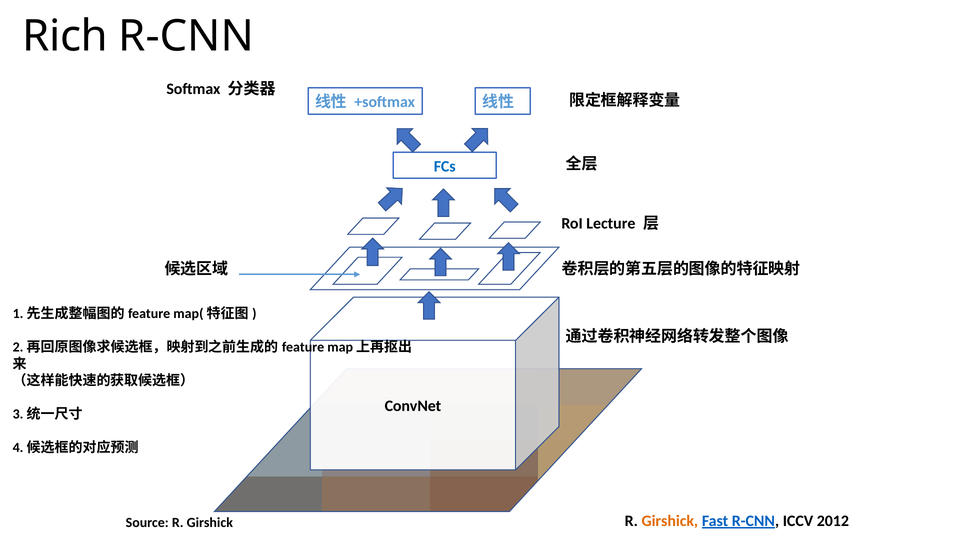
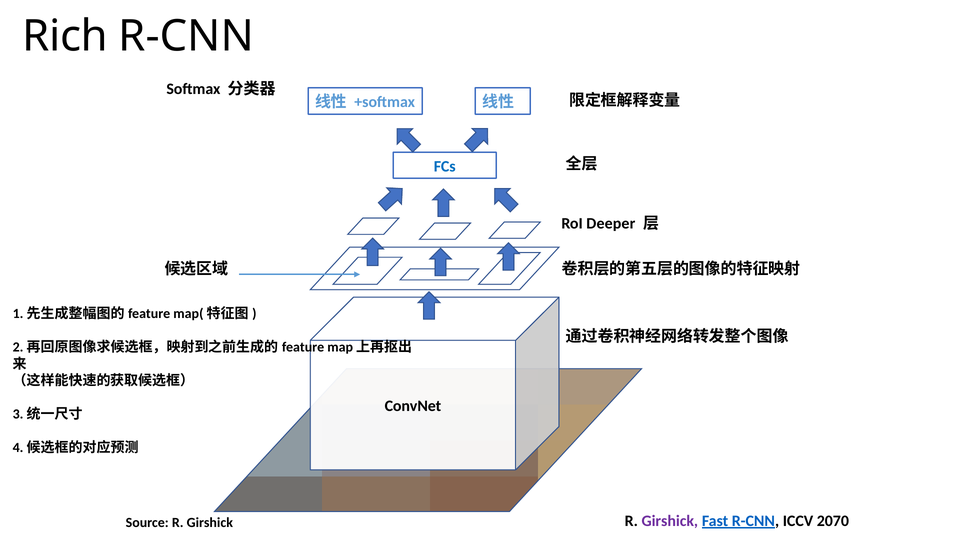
Lecture: Lecture -> Deeper (611, 224)
Girshick colour: orange -> purple (670, 521)
2012: 2012 -> 2070 (833, 521)
